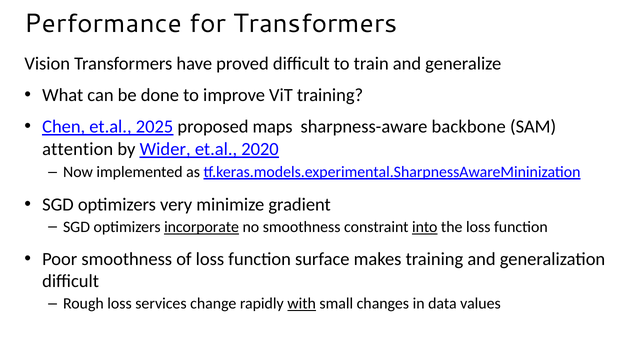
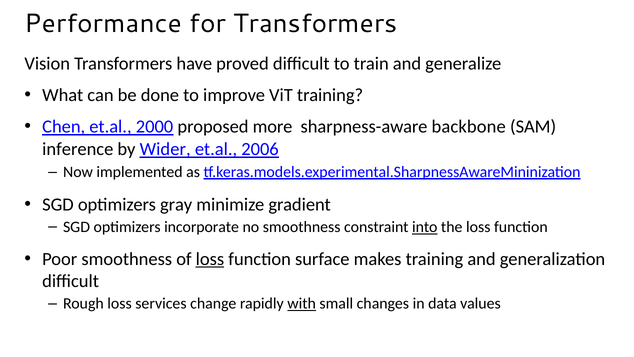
2025: 2025 -> 2000 (155, 127)
maps: maps -> more (273, 127)
attention: attention -> inference (78, 149)
2020: 2020 -> 2006 (260, 149)
very: very -> gray (176, 204)
incorporate underline: present -> none (202, 227)
loss underline: none -> present (210, 259)
